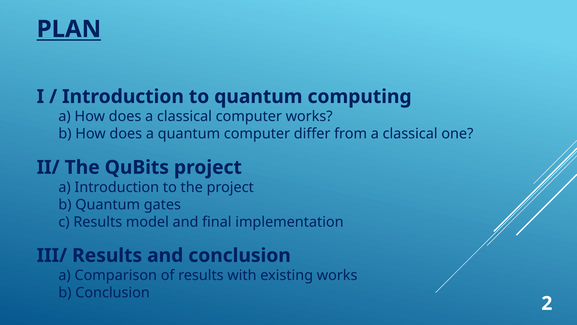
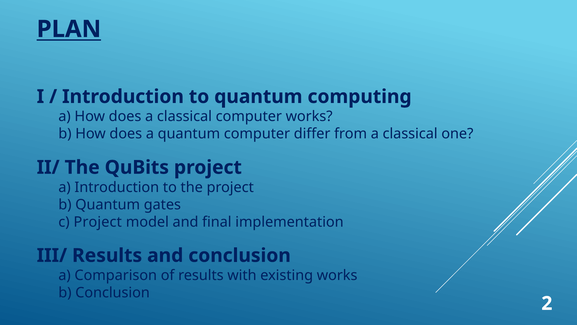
c Results: Results -> Project (98, 222)
